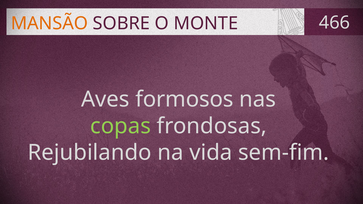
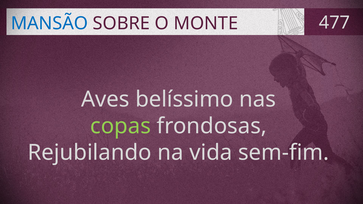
MANSÃO colour: orange -> blue (49, 24)
466: 466 -> 477 (334, 23)
formosos: formosos -> belíssimo (184, 99)
